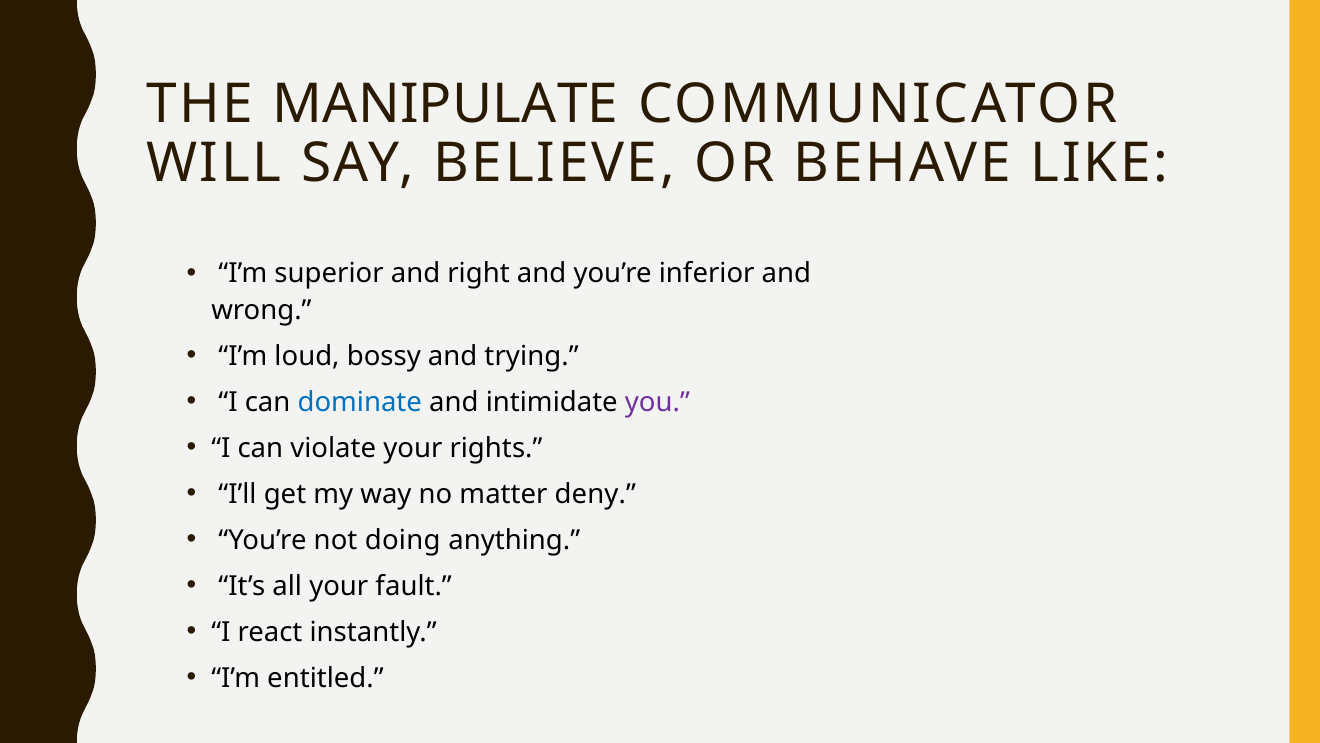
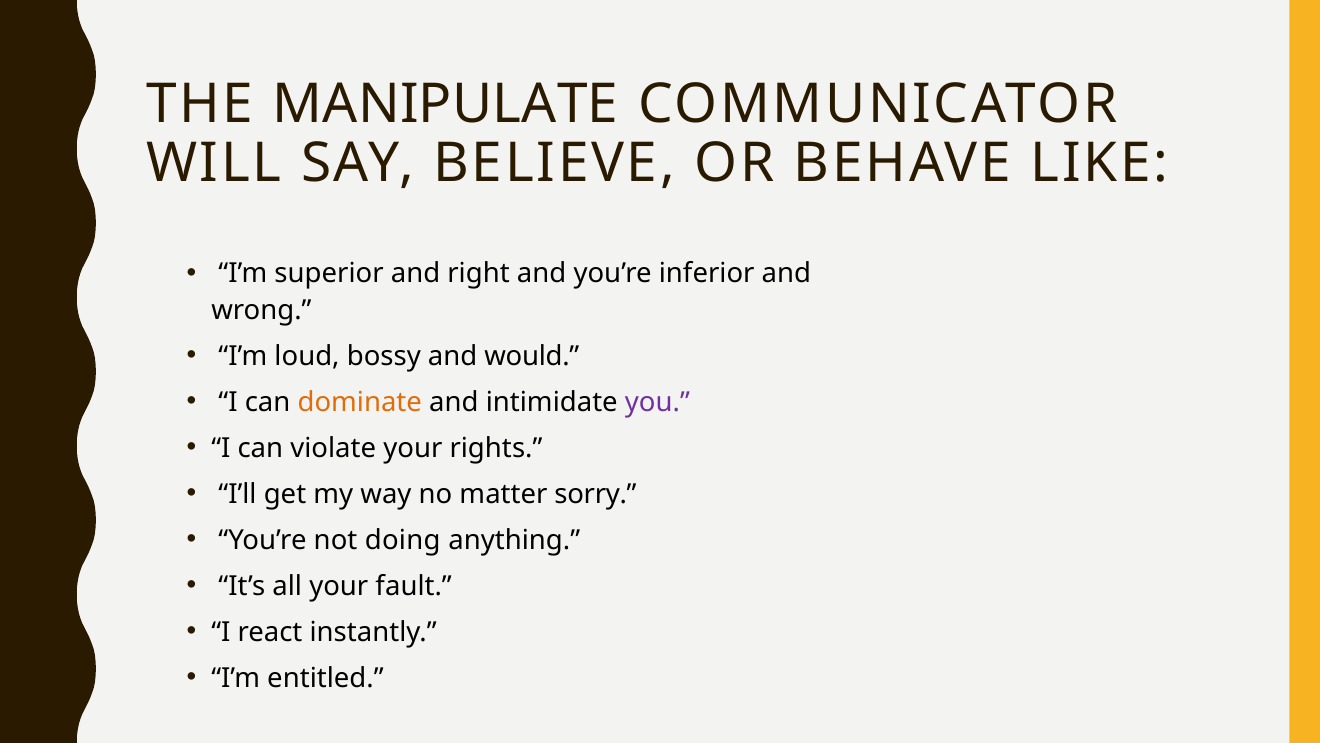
trying: trying -> would (532, 356)
dominate colour: blue -> orange (360, 402)
deny: deny -> sorry (596, 494)
